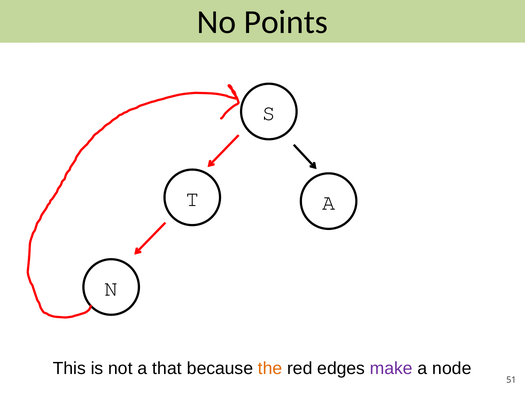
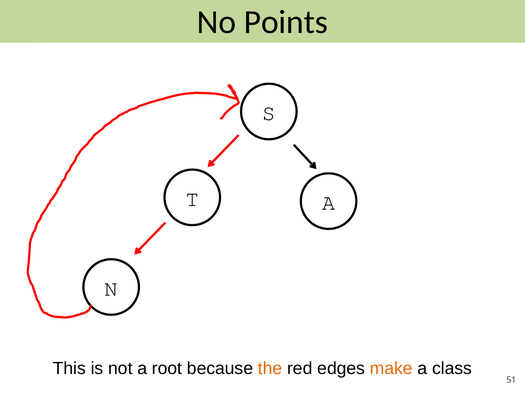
that: that -> root (167, 368)
make colour: purple -> orange (391, 368)
node: node -> class (452, 368)
